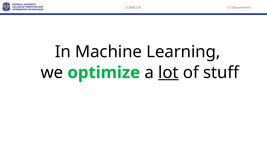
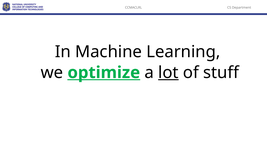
optimize underline: none -> present (104, 73)
